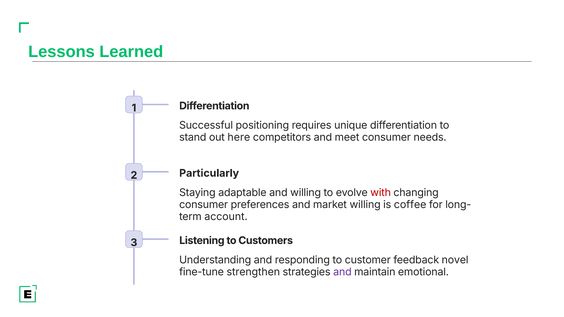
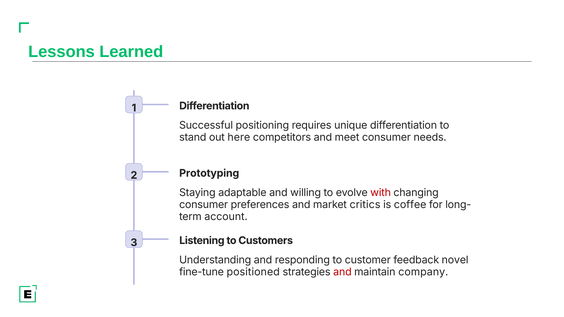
Particularly: Particularly -> Prototyping (209, 173)
market willing: willing -> critics (365, 205)
strengthen: strengthen -> positioned (253, 272)
and colour: purple -> red (342, 272)
emotional: emotional -> company (423, 272)
